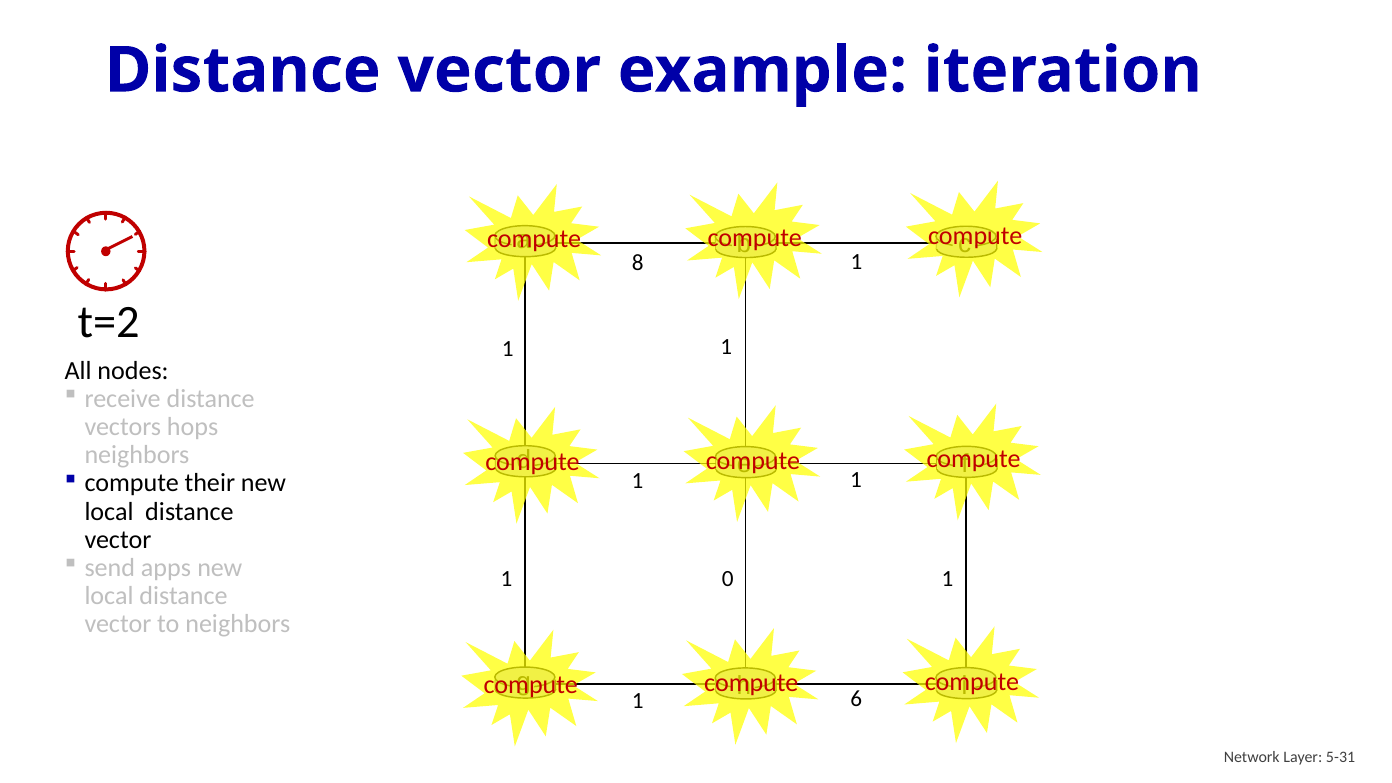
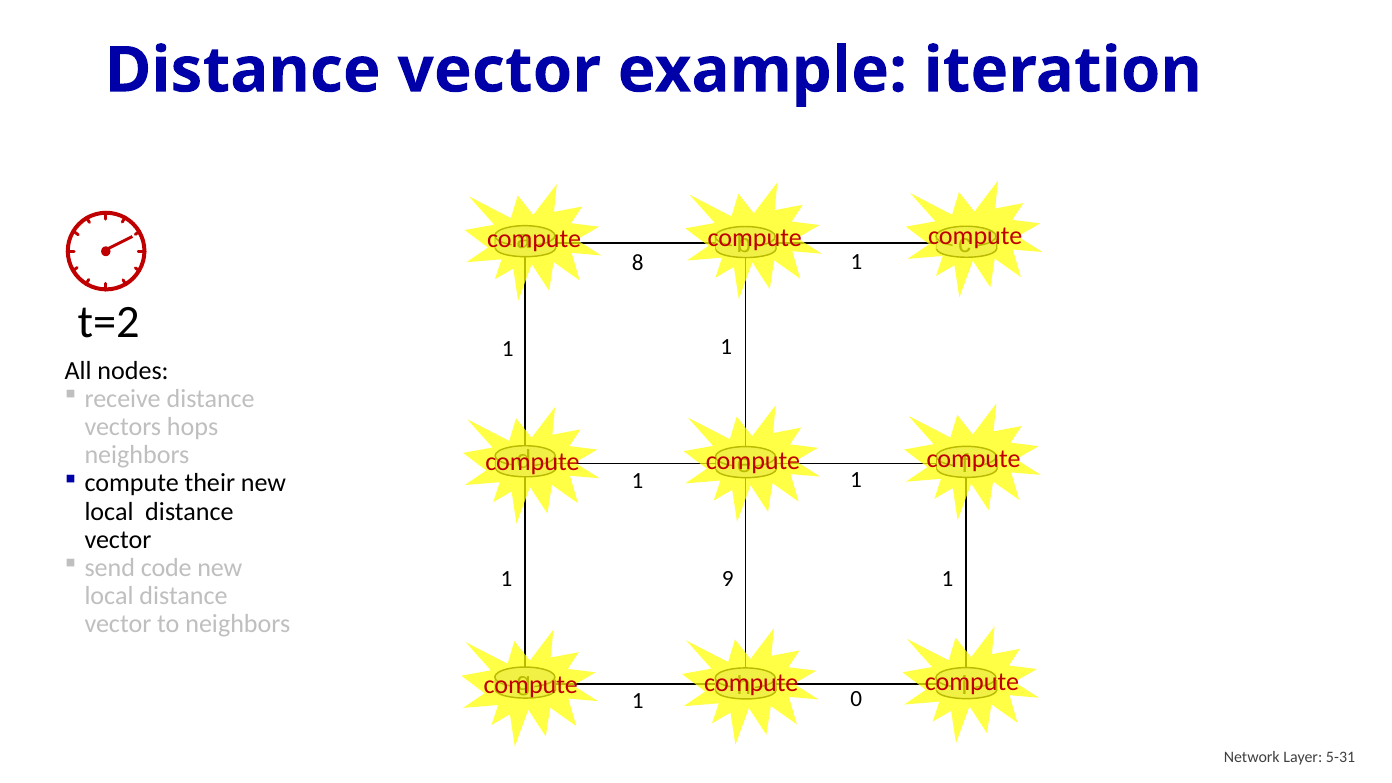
apps: apps -> code (166, 568)
0: 0 -> 9 (728, 579)
6: 6 -> 0 (856, 699)
